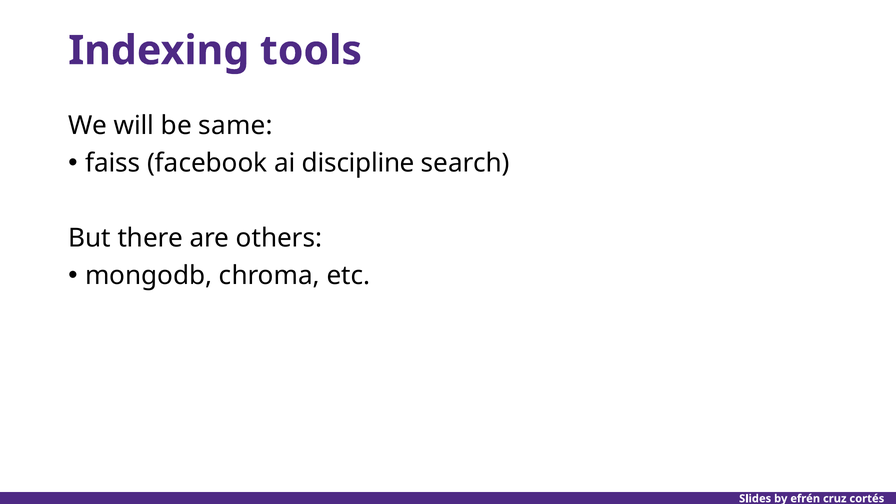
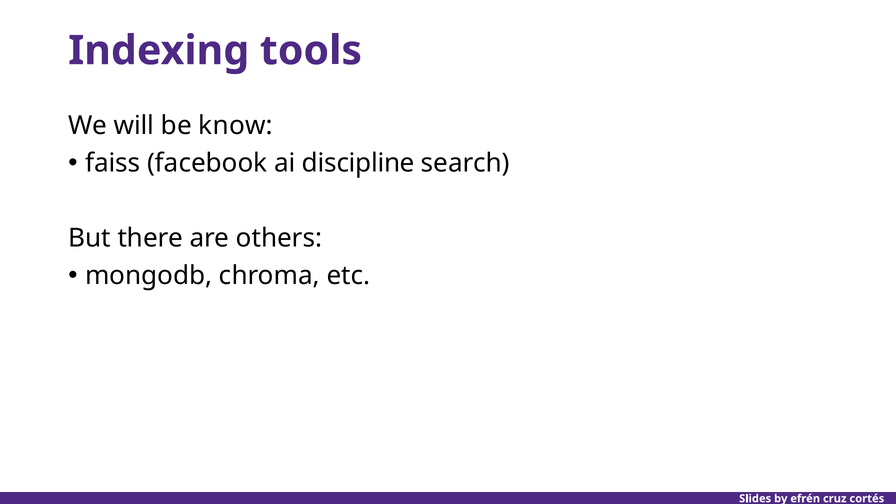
same: same -> know (236, 126)
